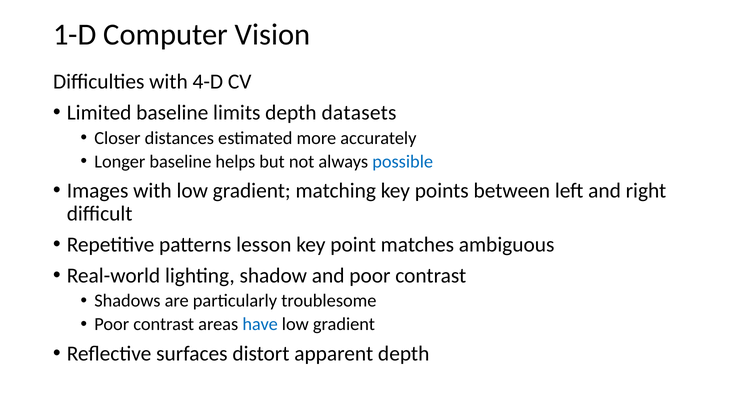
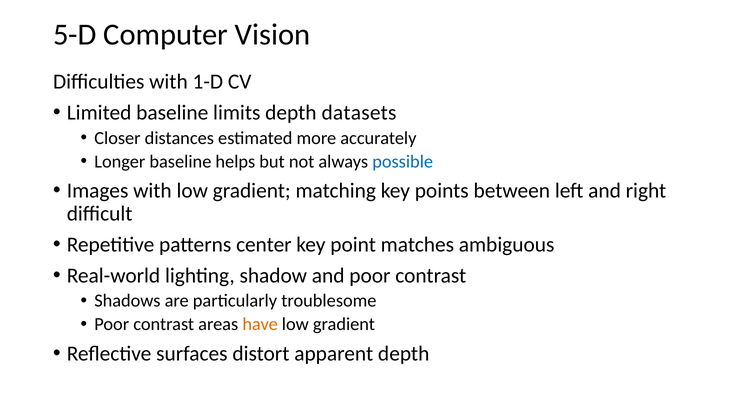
1-D: 1-D -> 5-D (75, 34)
4-D: 4-D -> 1-D (208, 82)
lesson: lesson -> center (264, 245)
have colour: blue -> orange (260, 324)
